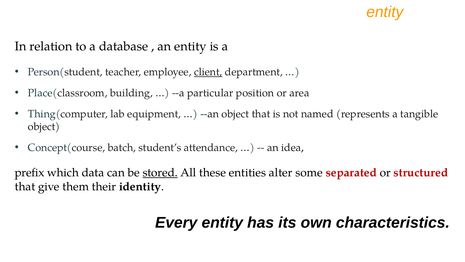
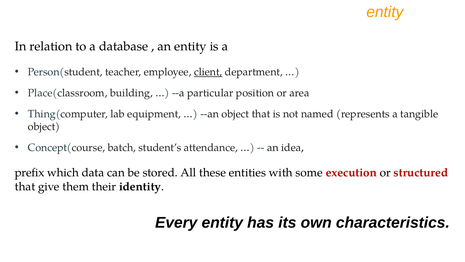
stored underline: present -> none (160, 172)
alter: alter -> with (281, 172)
separated: separated -> execution (351, 172)
